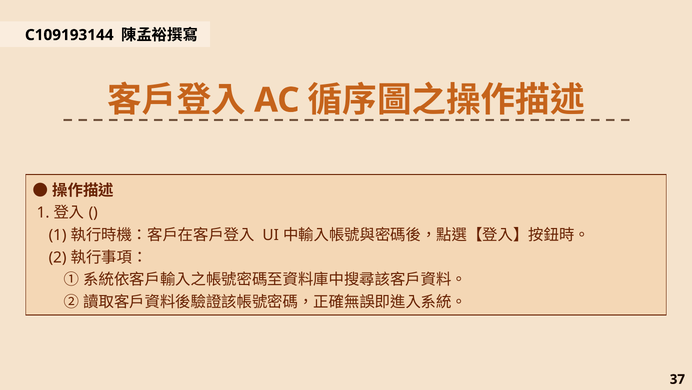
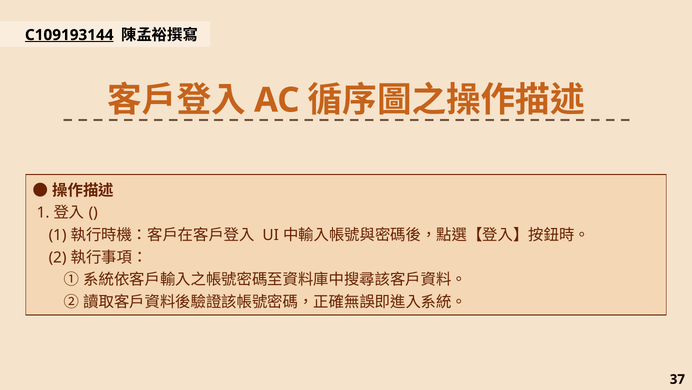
C109193144 underline: none -> present (69, 35)
